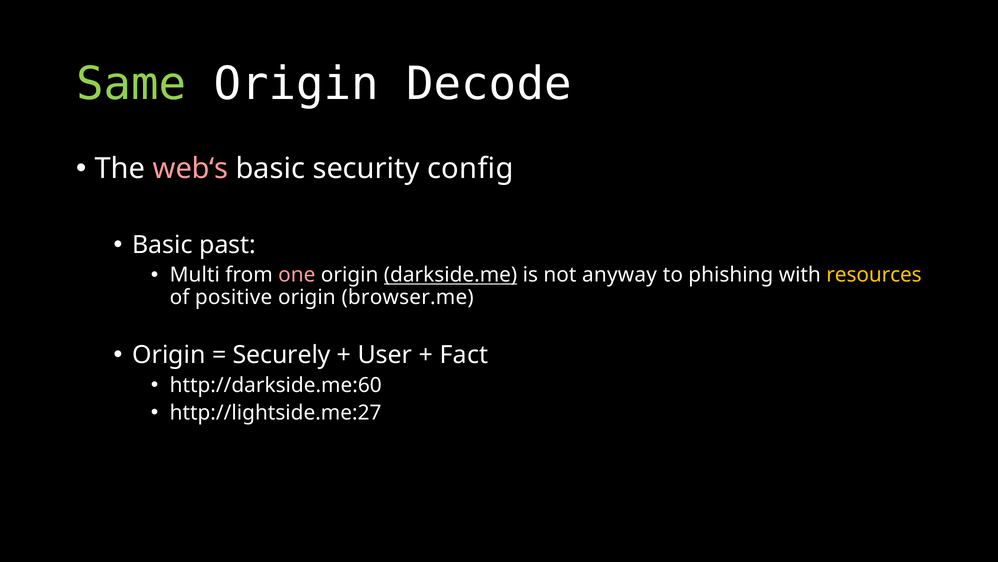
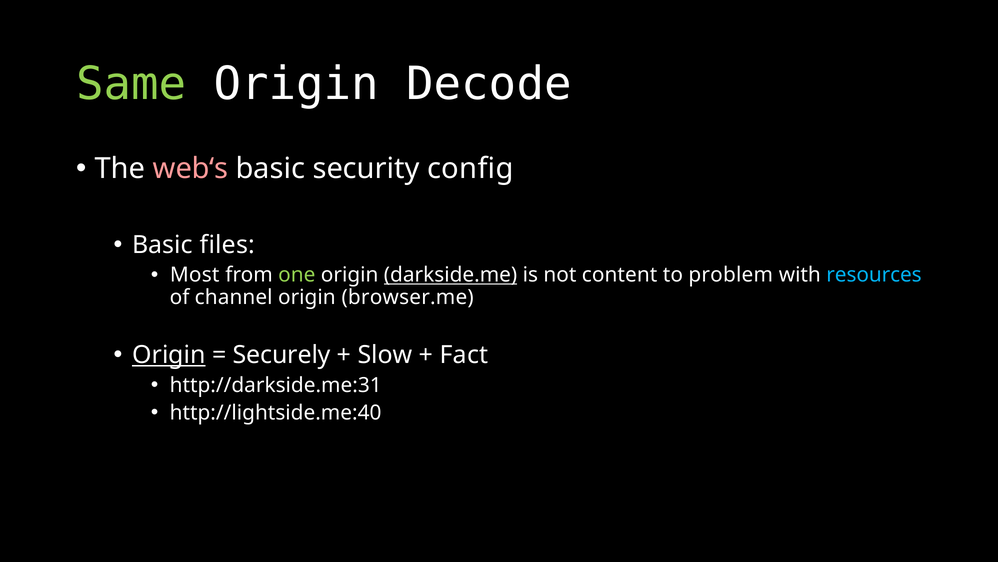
past: past -> files (227, 245)
Multi: Multi -> Most (195, 275)
one colour: pink -> light green (297, 275)
anyway: anyway -> content (620, 275)
phishing: phishing -> problem (731, 275)
resources colour: yellow -> light blue (874, 275)
positive: positive -> channel (234, 297)
Origin underline: none -> present (169, 355)
User: User -> Slow (385, 355)
http://darkside.me:60: http://darkside.me:60 -> http://darkside.me:31 (276, 385)
http://lightside.me:27: http://lightside.me:27 -> http://lightside.me:40 (276, 412)
